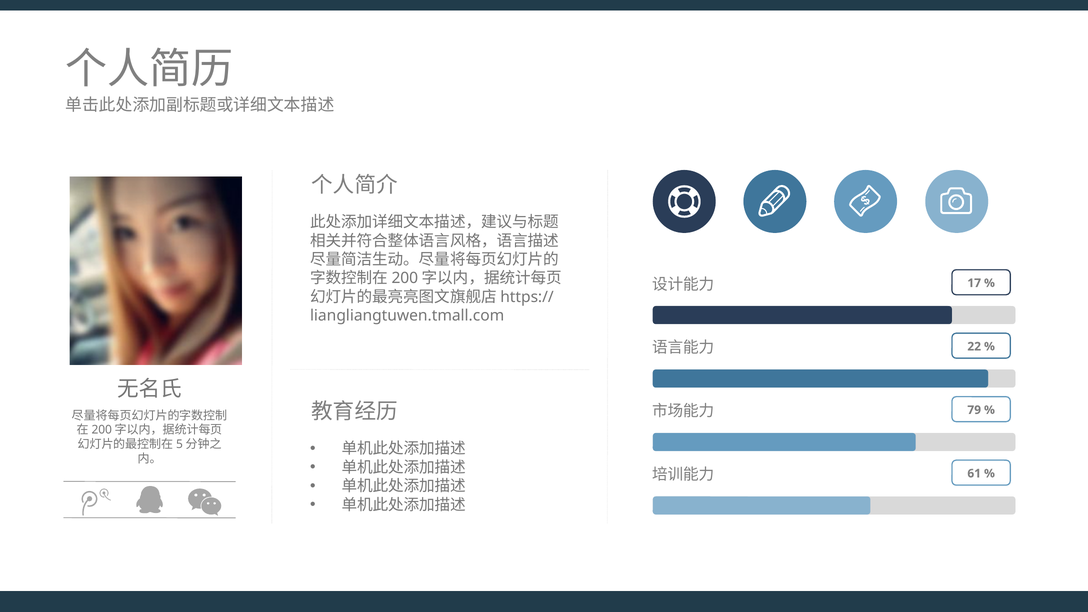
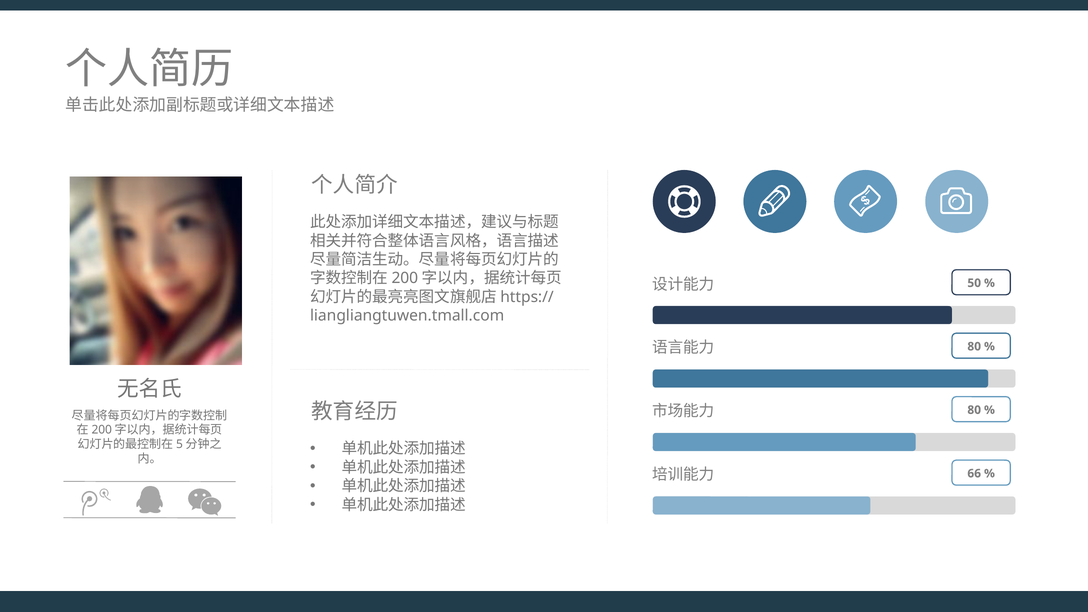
17: 17 -> 50 (974, 283)
22: 22 -> 80 (974, 346)
79: 79 -> 80 (974, 410)
61: 61 -> 66 (974, 473)
